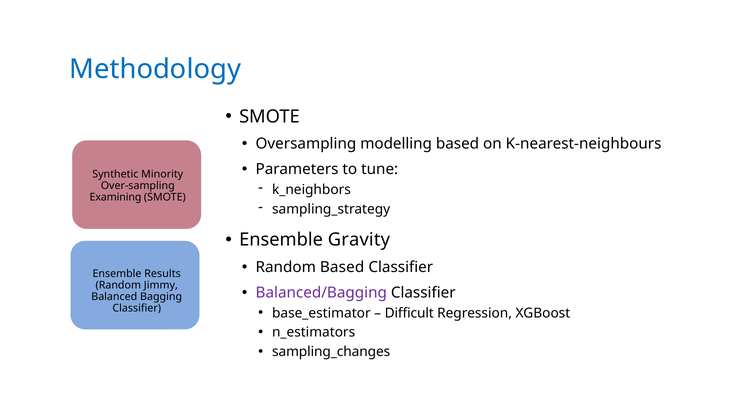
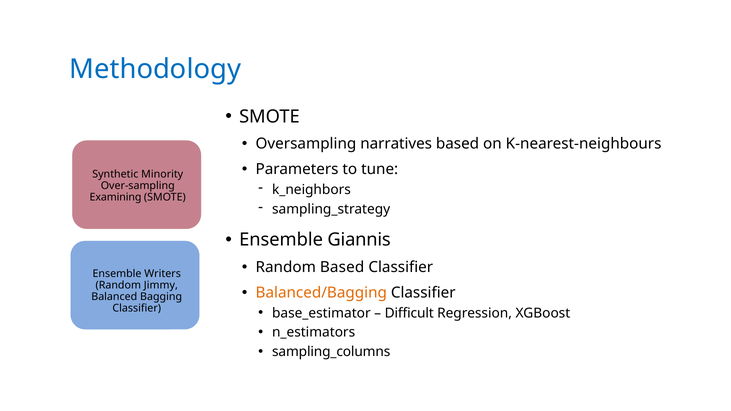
modelling: modelling -> narratives (396, 144)
Gravity: Gravity -> Giannis (359, 240)
Results: Results -> Writers (163, 274)
Balanced/Bagging colour: purple -> orange (321, 293)
sampling_changes: sampling_changes -> sampling_columns (331, 352)
